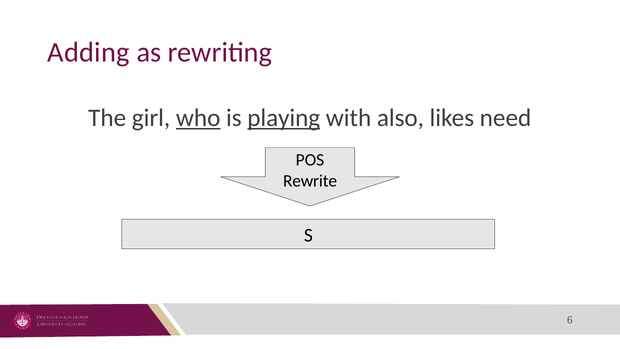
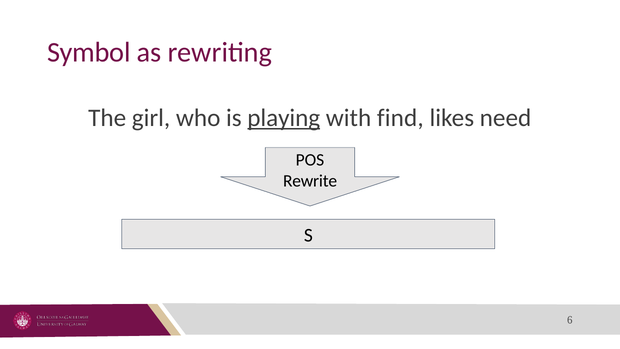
Adding: Adding -> Symbol (89, 52)
who underline: present -> none (198, 118)
also: also -> find (400, 118)
